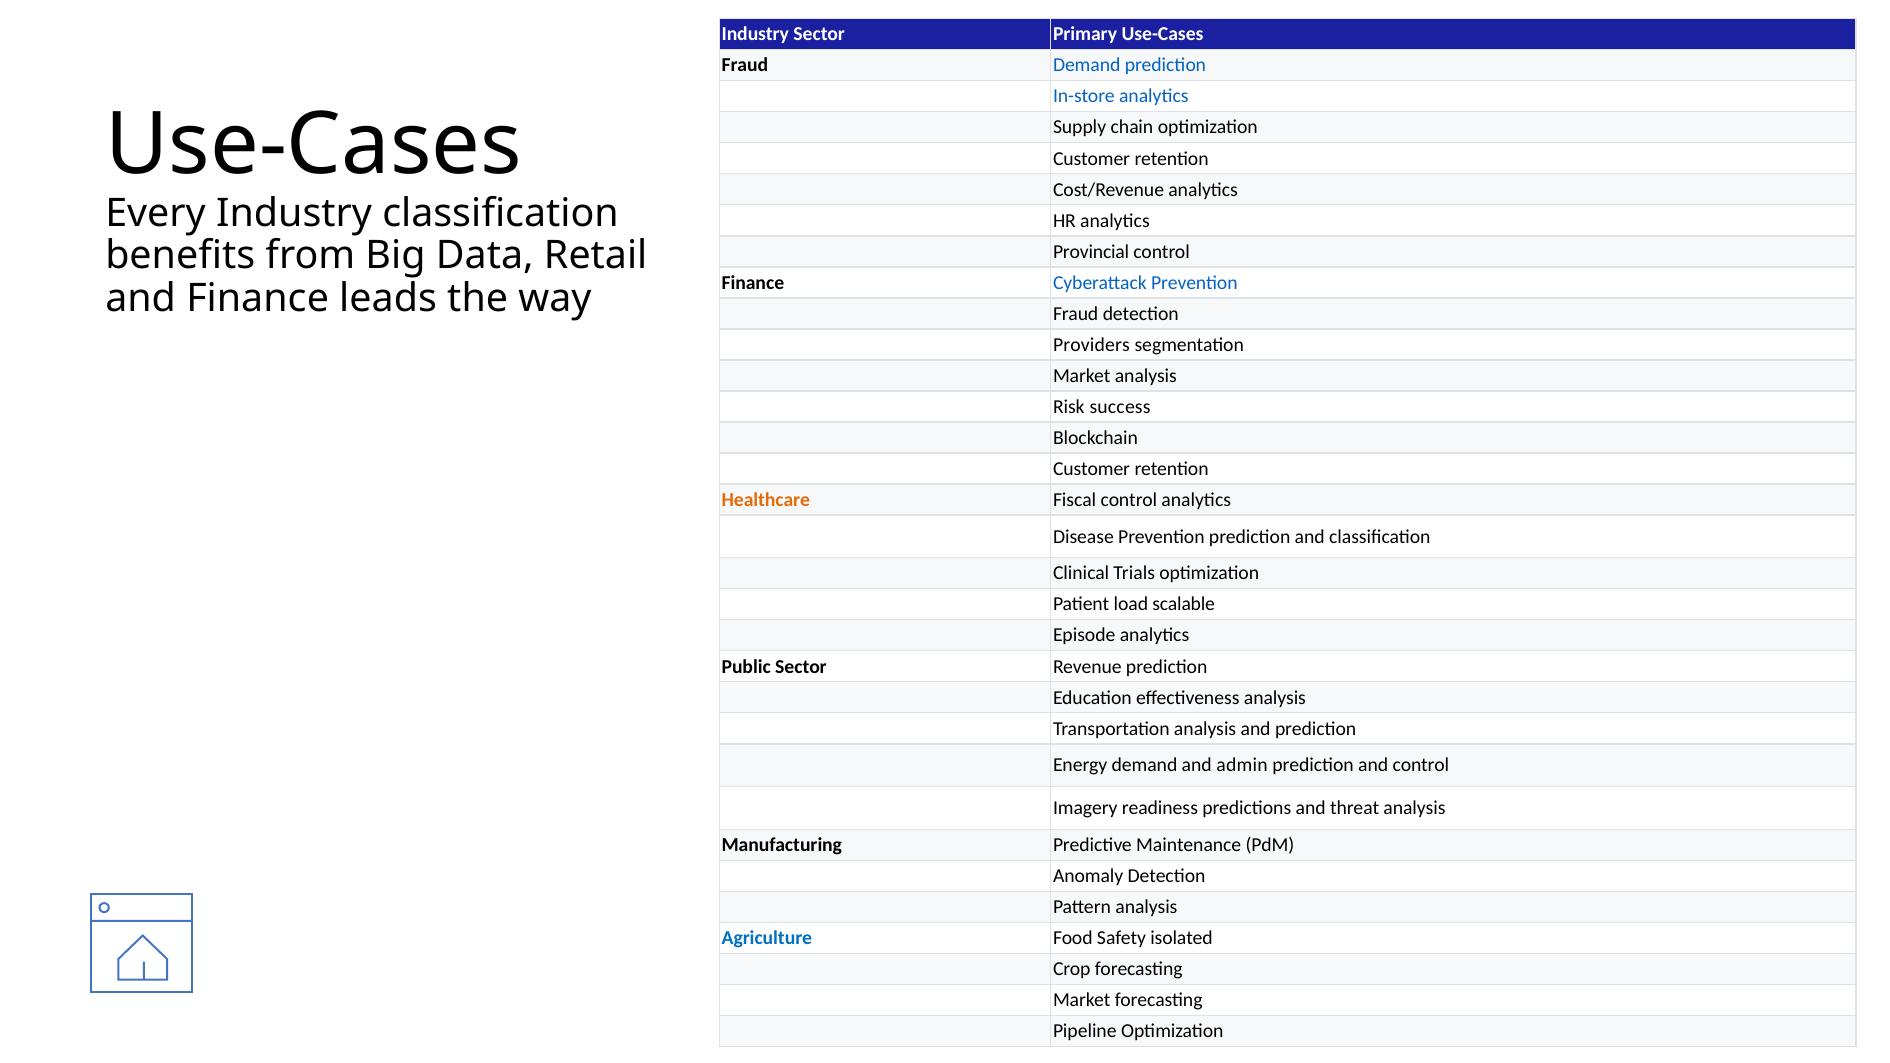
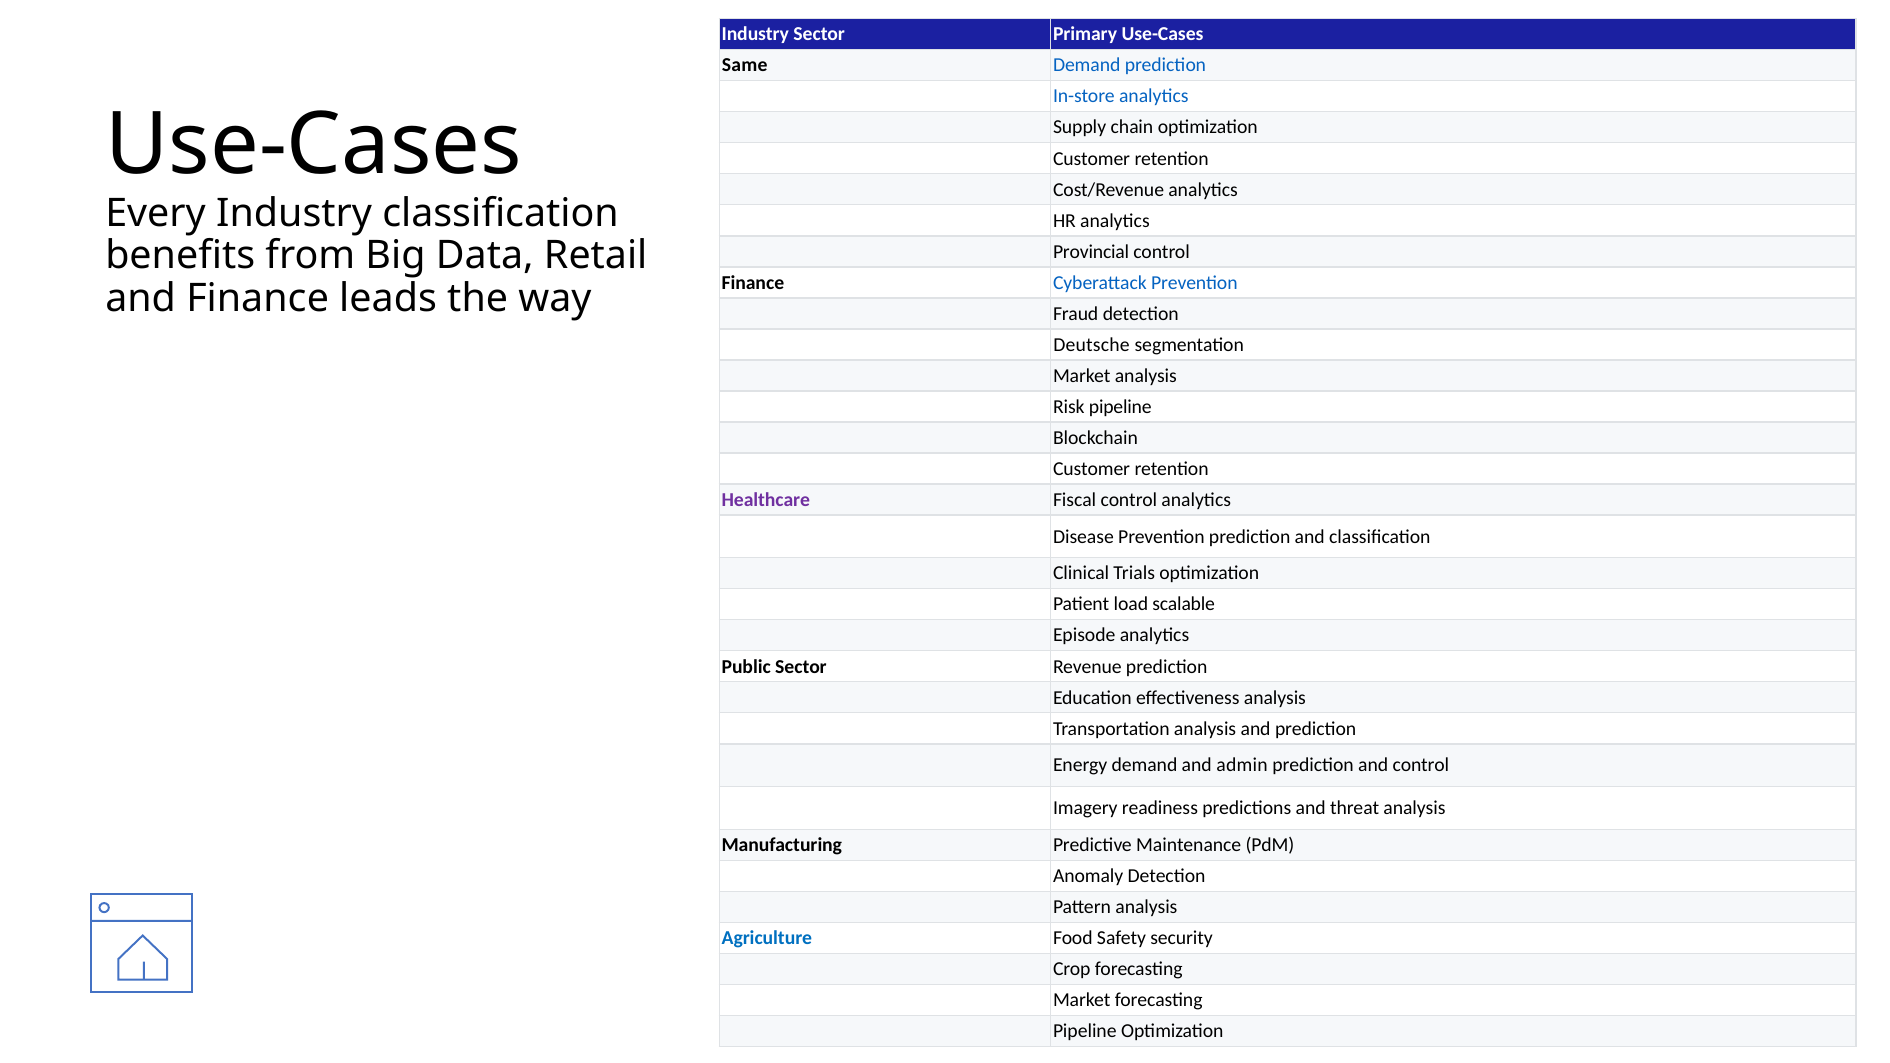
Fraud: Fraud -> Same (745, 65)
Providers: Providers -> Deutsche (1091, 345)
Risk success: success -> pipeline (1120, 407)
Healthcare colour: orange -> purple (766, 500)
isolated: isolated -> security (1182, 938)
